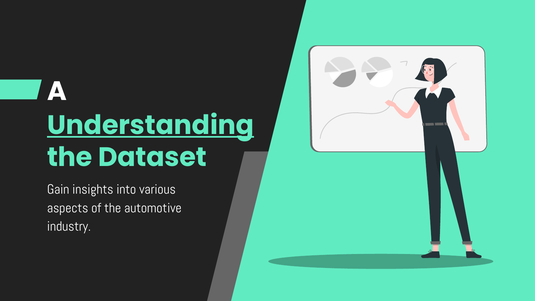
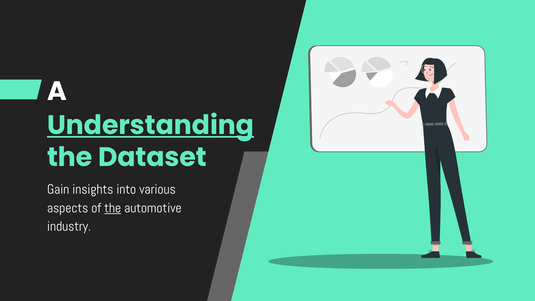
the underline: none -> present (113, 208)
